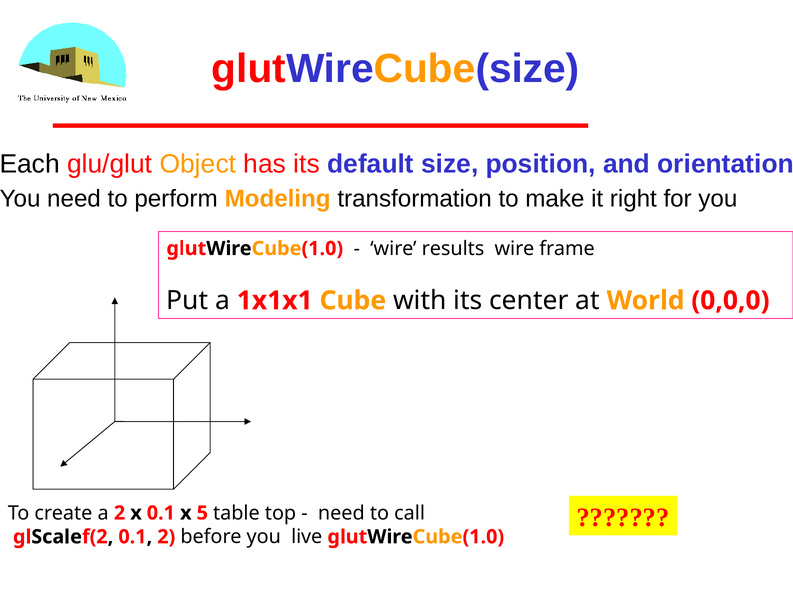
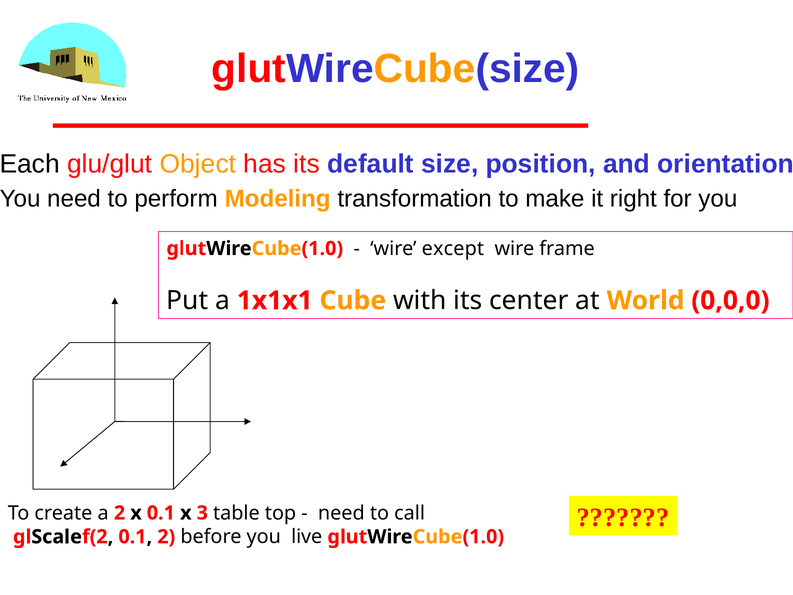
results: results -> except (453, 248)
5: 5 -> 3 (202, 513)
